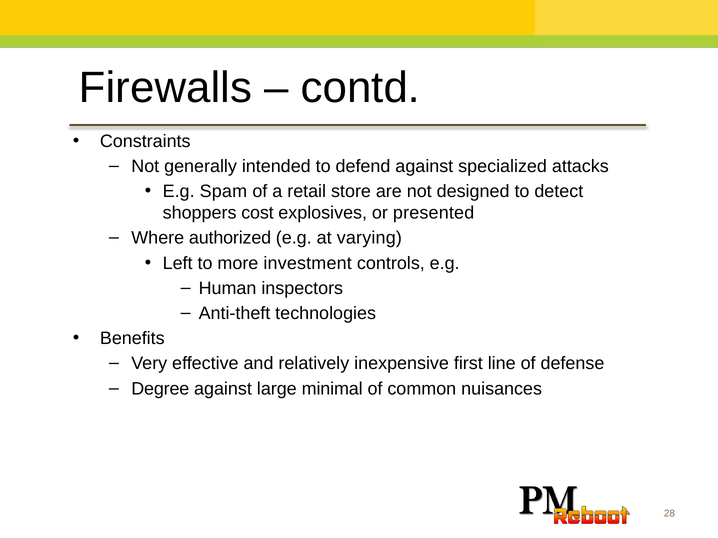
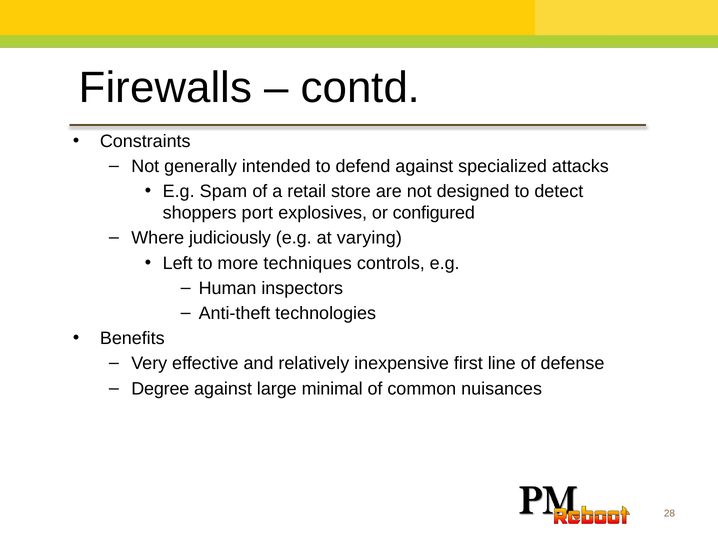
cost: cost -> port (257, 213)
presented: presented -> configured (434, 213)
authorized: authorized -> judiciously (230, 238)
investment: investment -> techniques (308, 263)
